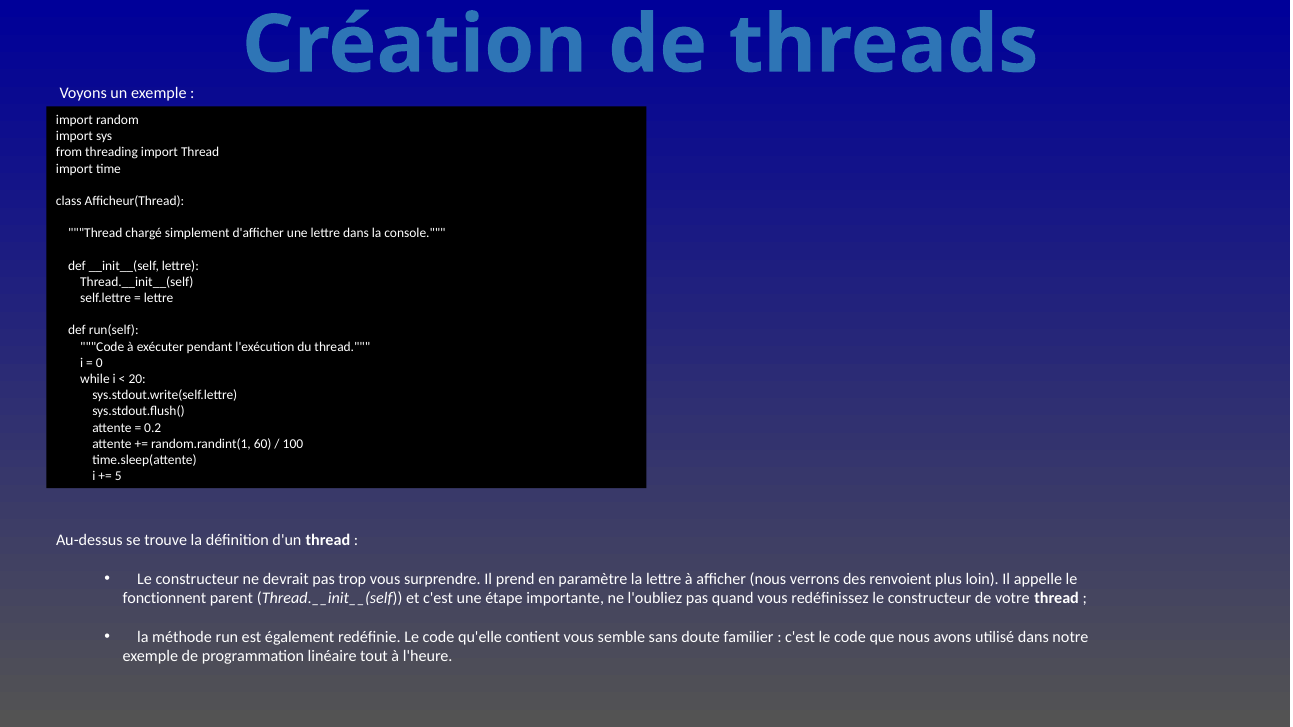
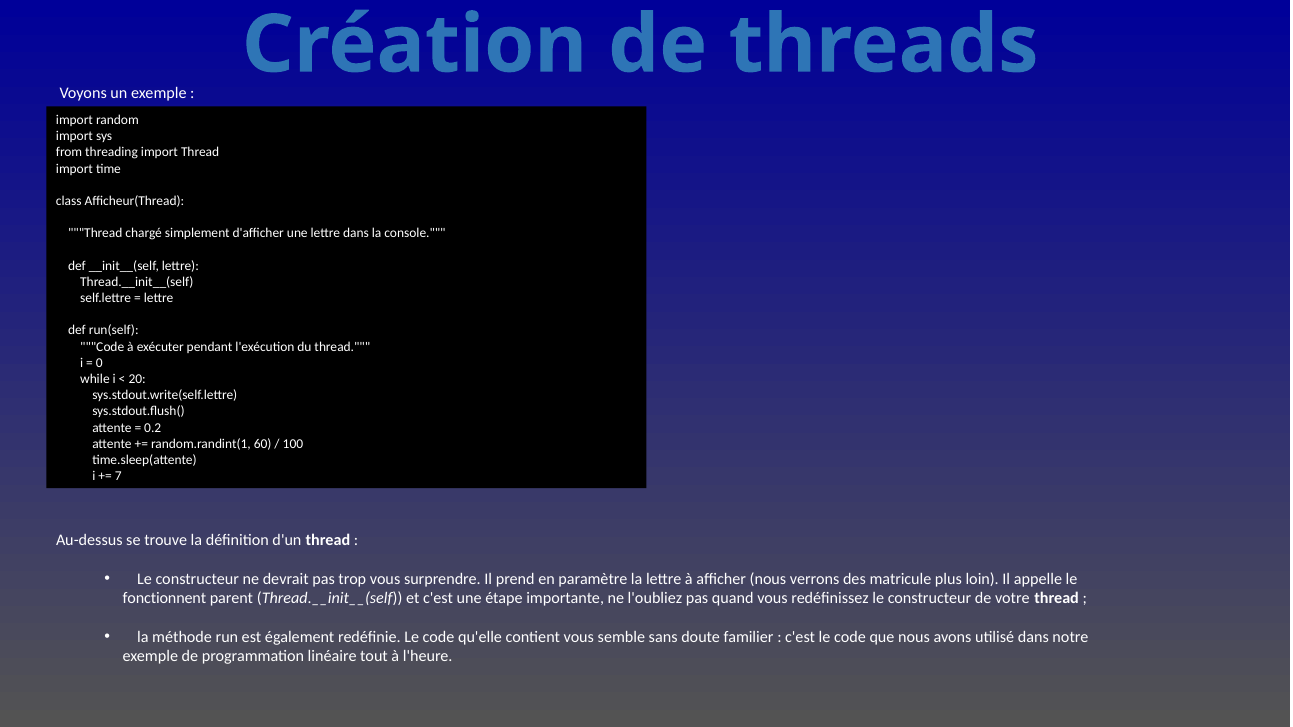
5: 5 -> 7 (118, 476)
renvoient: renvoient -> matricule (900, 579)
